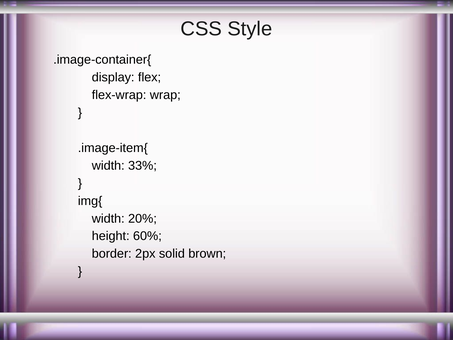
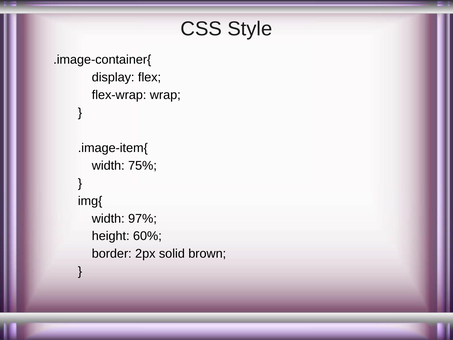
33%: 33% -> 75% (143, 166)
20%: 20% -> 97% (143, 218)
